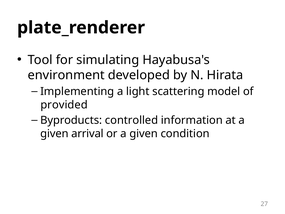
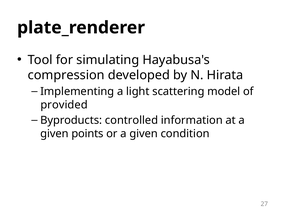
environment: environment -> compression (66, 75)
arrival: arrival -> points (87, 134)
